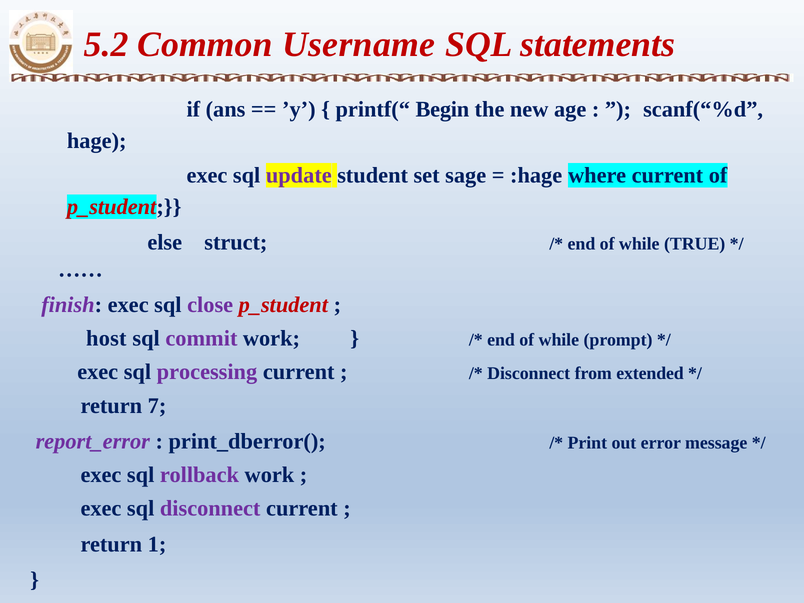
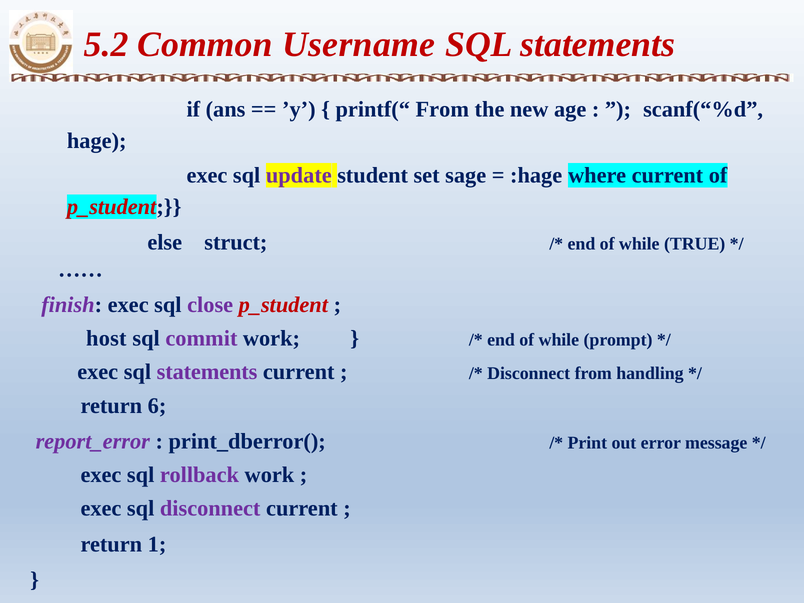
printf(“ Begin: Begin -> From (442, 110)
exec sql processing: processing -> statements (207, 372)
extended: extended -> handling (650, 374)
7: 7 -> 6 (157, 406)
